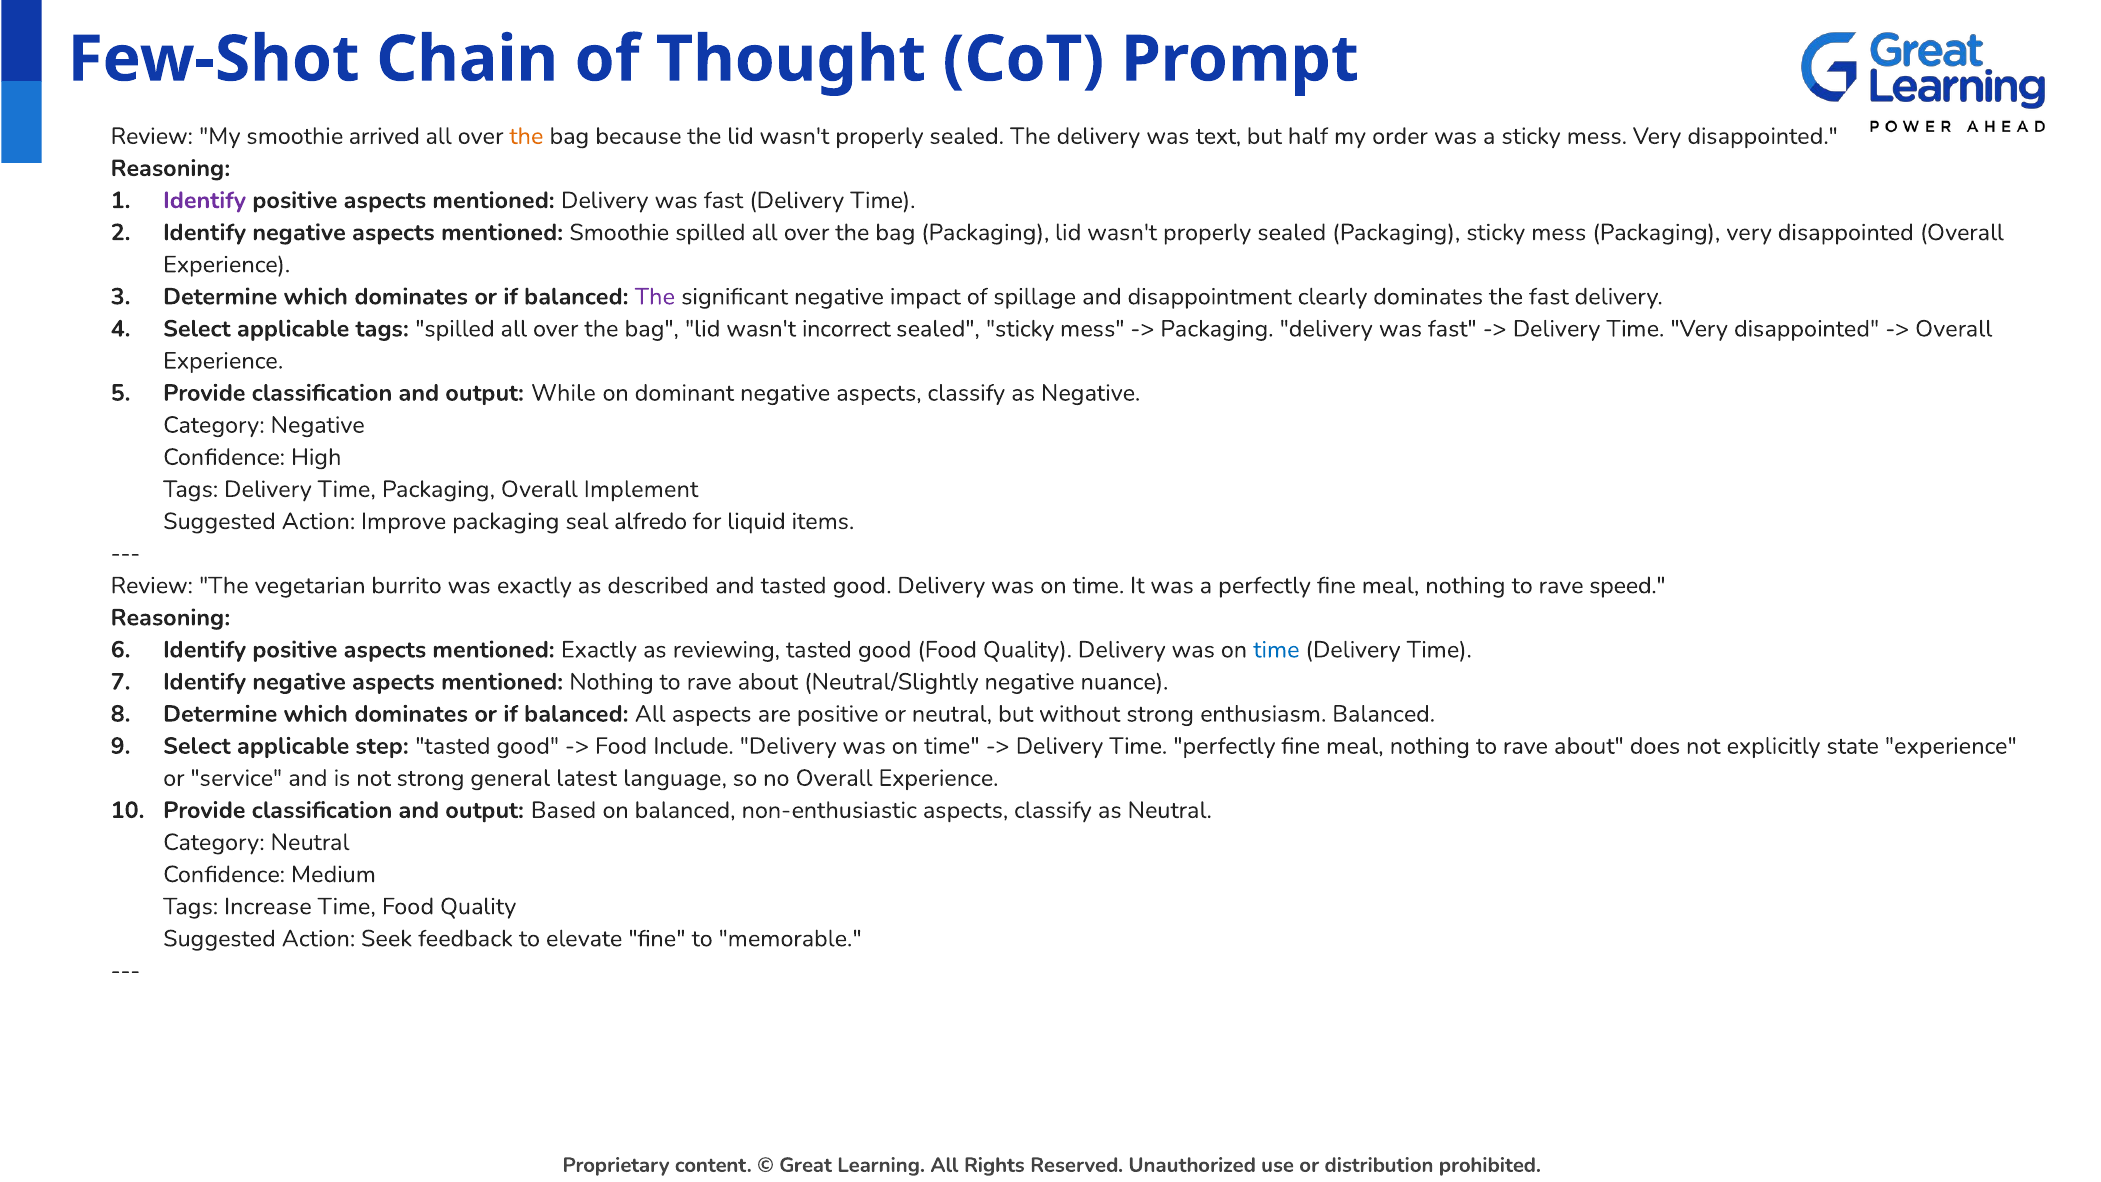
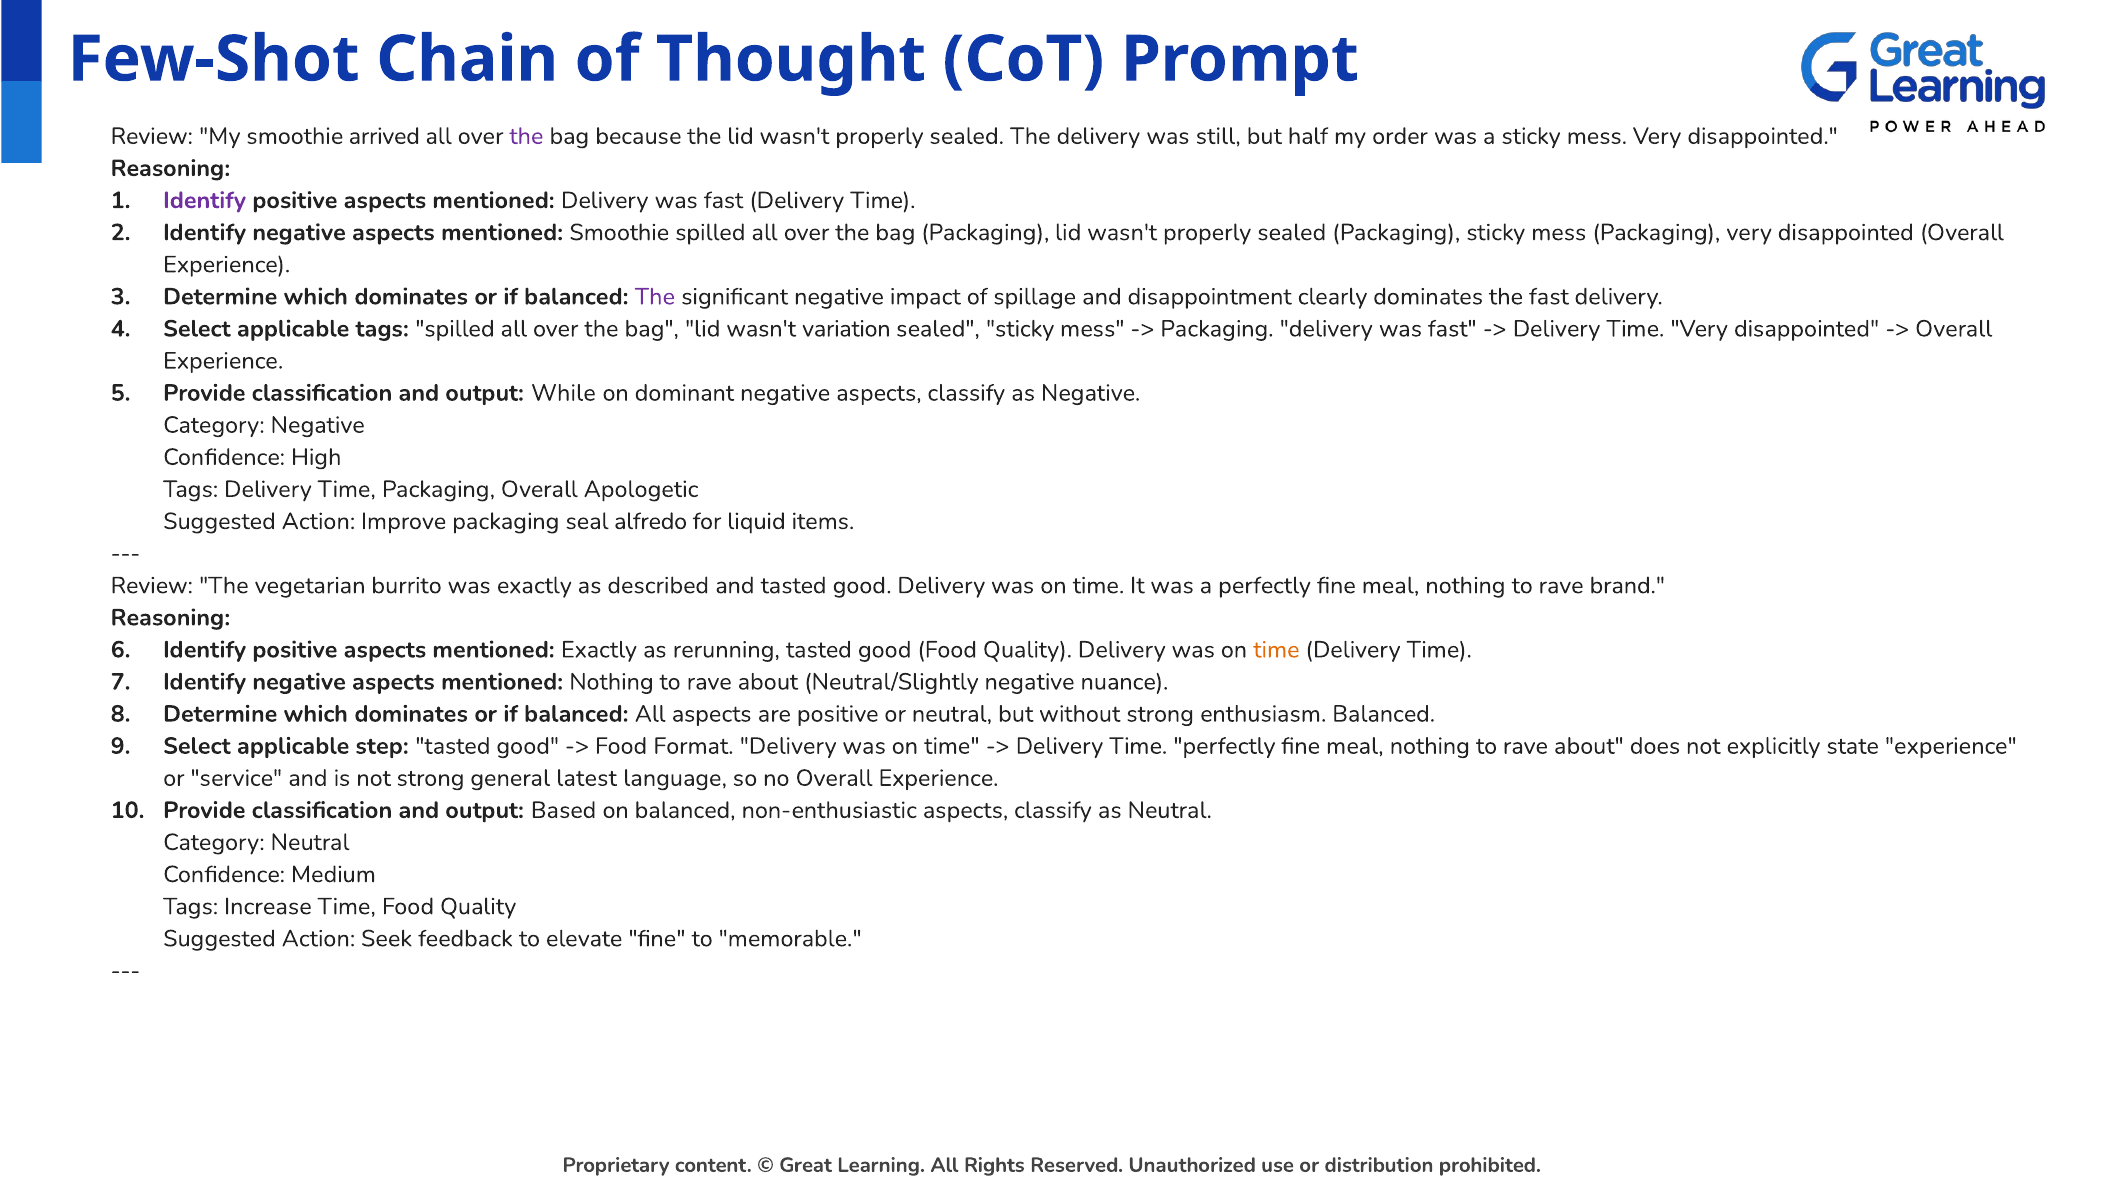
the colour: orange -> purple (526, 136)
text: text -> still (1218, 136)
incorrect: incorrect -> variation (846, 329)
Implement: Implement -> Apologetic (641, 489)
speed: speed -> brand (1627, 585)
reviewing: reviewing -> rerunning (726, 650)
time colour: blue -> orange (1276, 650)
Include: Include -> Format (693, 746)
